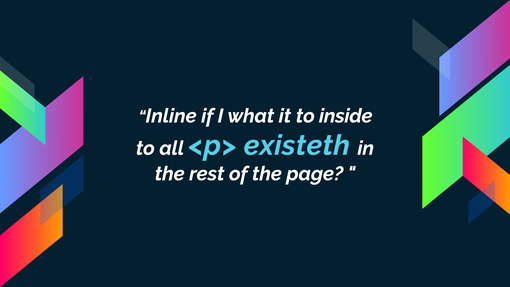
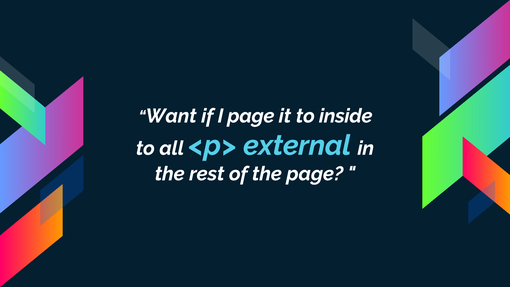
Inline: Inline -> Want (171, 116)
I what: what -> page (251, 116)
existeth: existeth -> external (297, 145)
